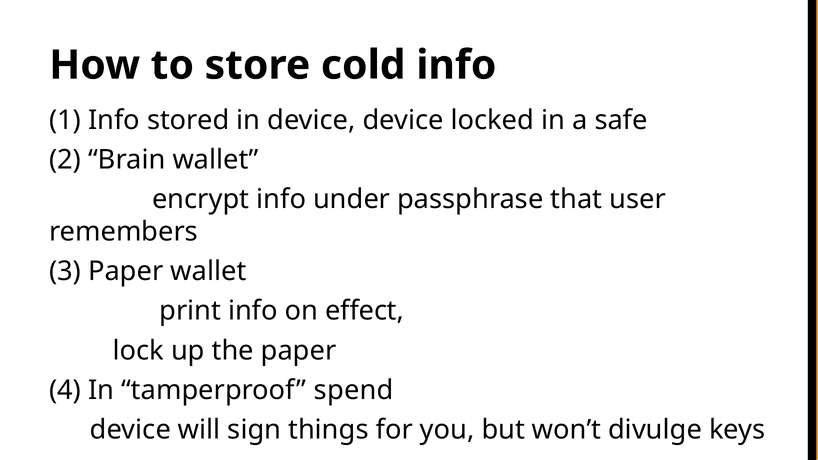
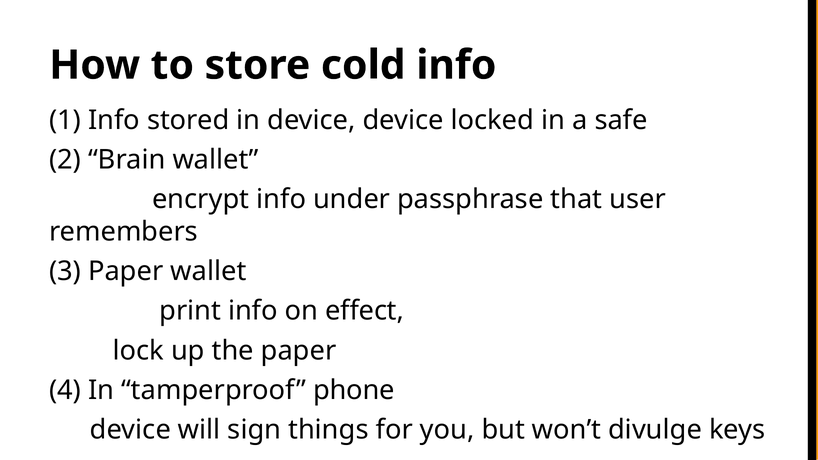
spend: spend -> phone (354, 390)
